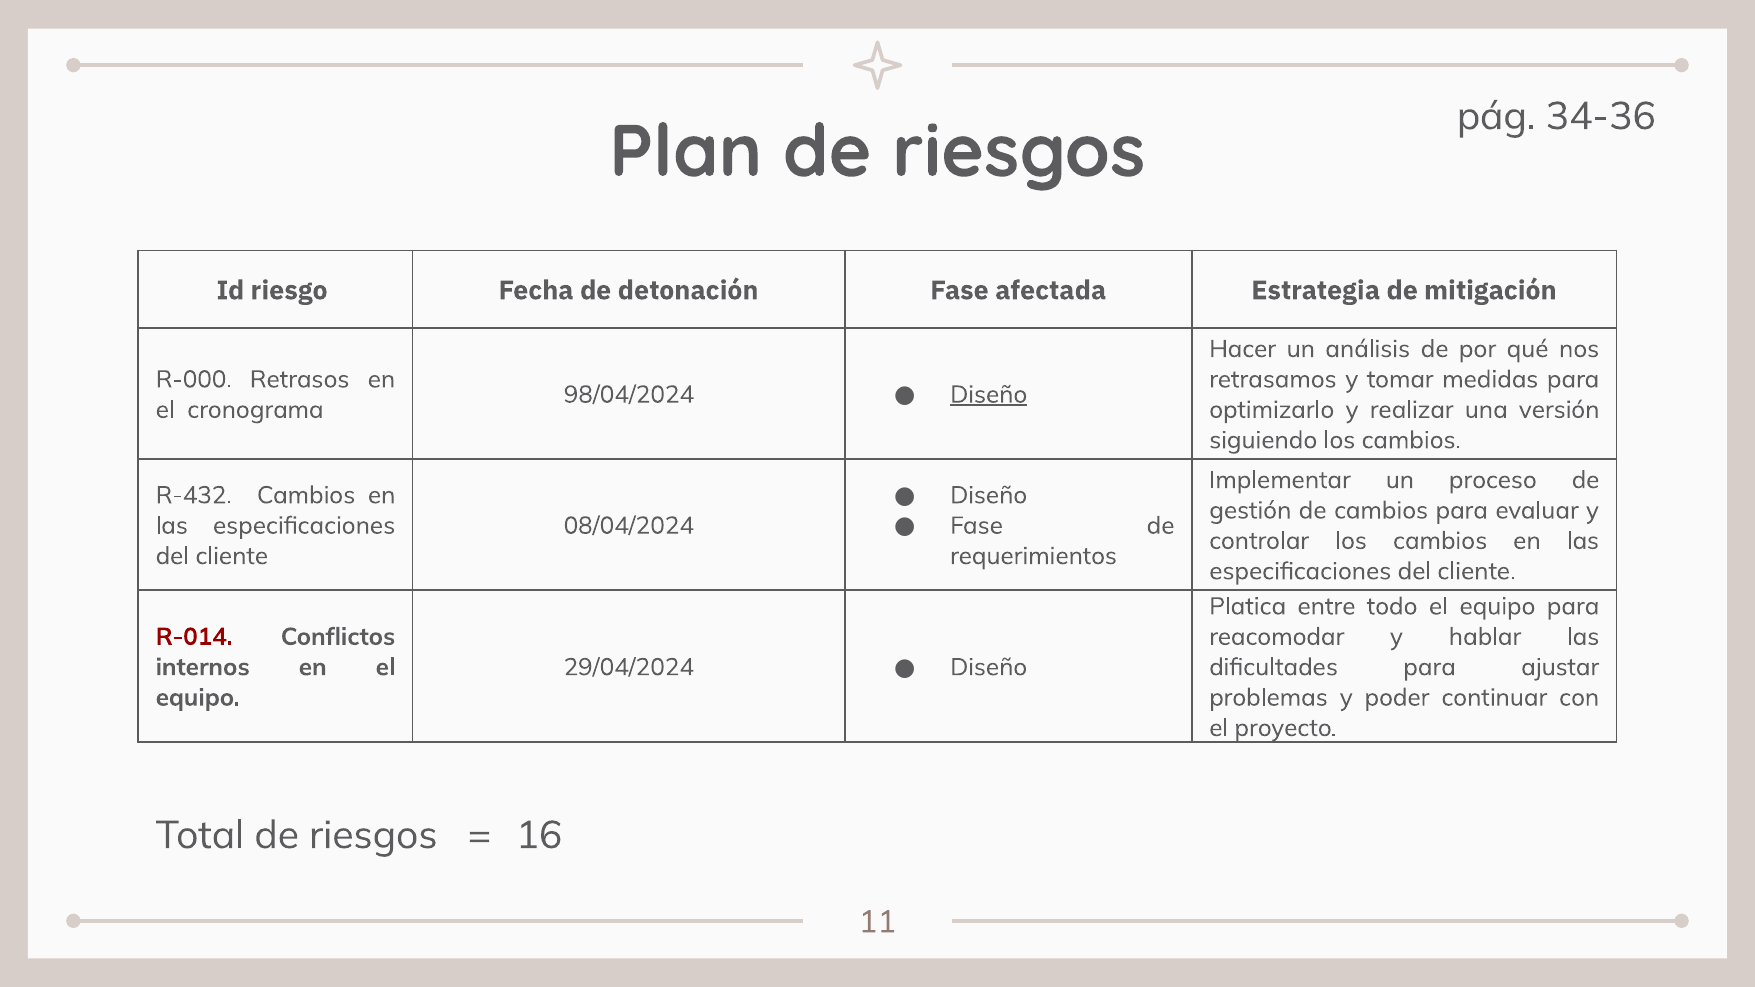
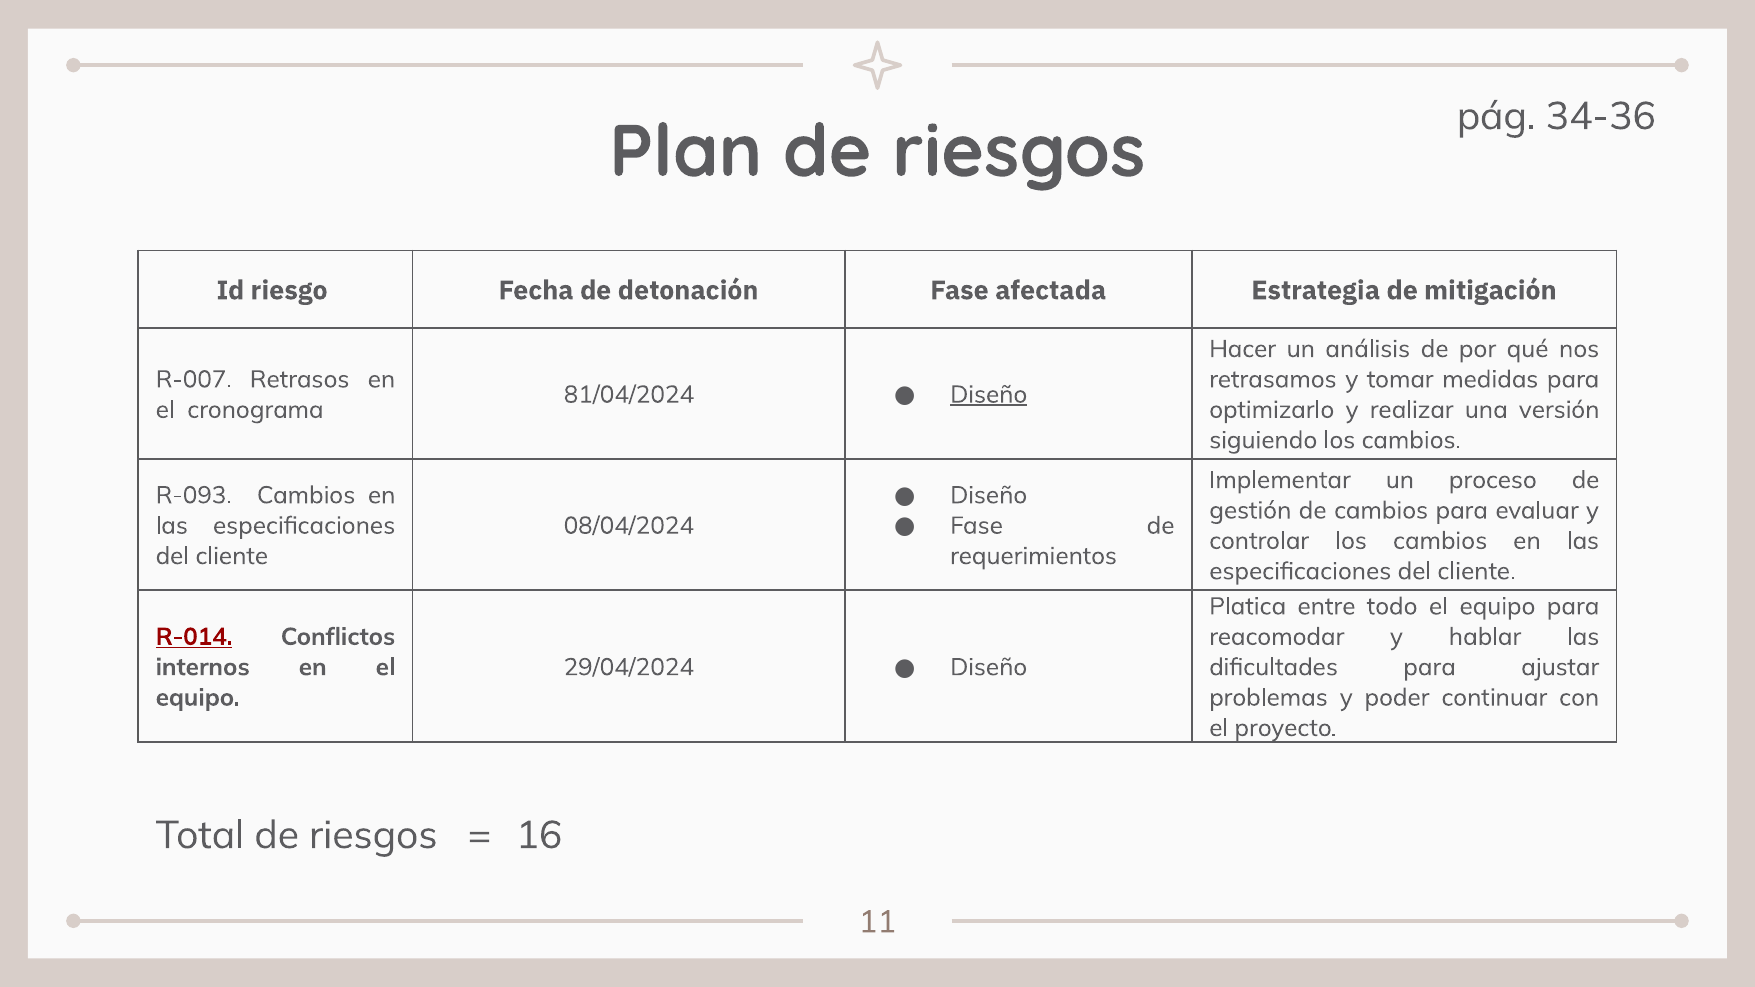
R-000: R-000 -> R-007 (194, 380)
98/04/2024: 98/04/2024 -> 81/04/2024 (629, 395)
R-432: R-432 -> R-093 (194, 495)
R-014 underline: none -> present (194, 637)
